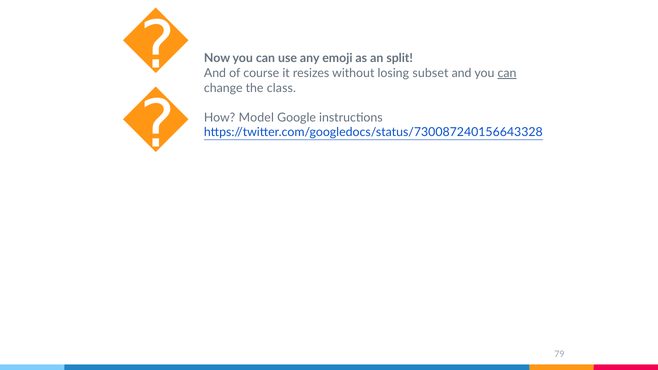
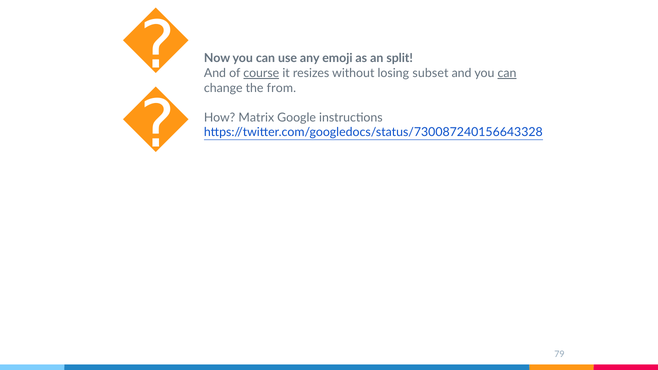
course underline: none -> present (261, 73)
class: class -> from (281, 88)
Model: Model -> Matrix (256, 118)
